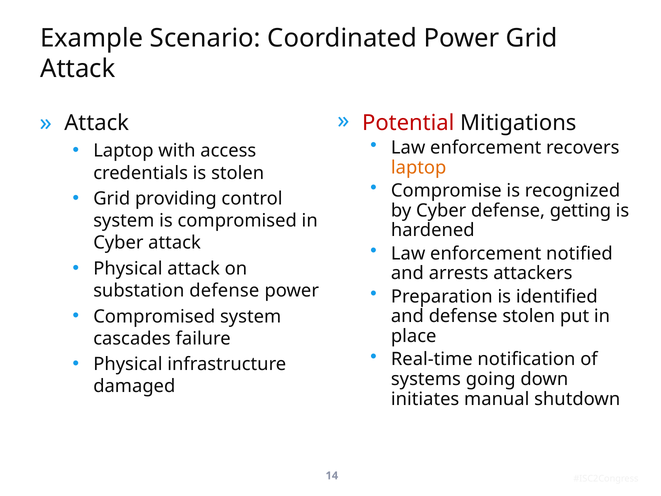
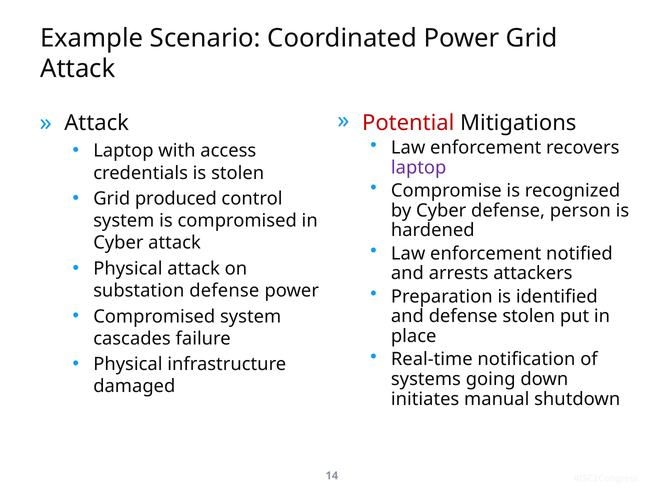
laptop colour: orange -> purple (419, 168)
providing: providing -> produced (176, 199)
getting: getting -> person (580, 210)
